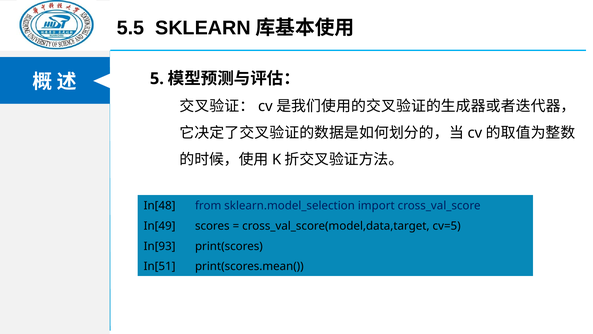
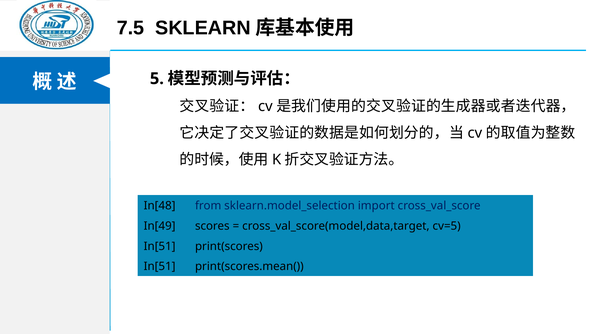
5.5: 5.5 -> 7.5 (131, 28)
In[93: In[93 -> In[51 (160, 246)
